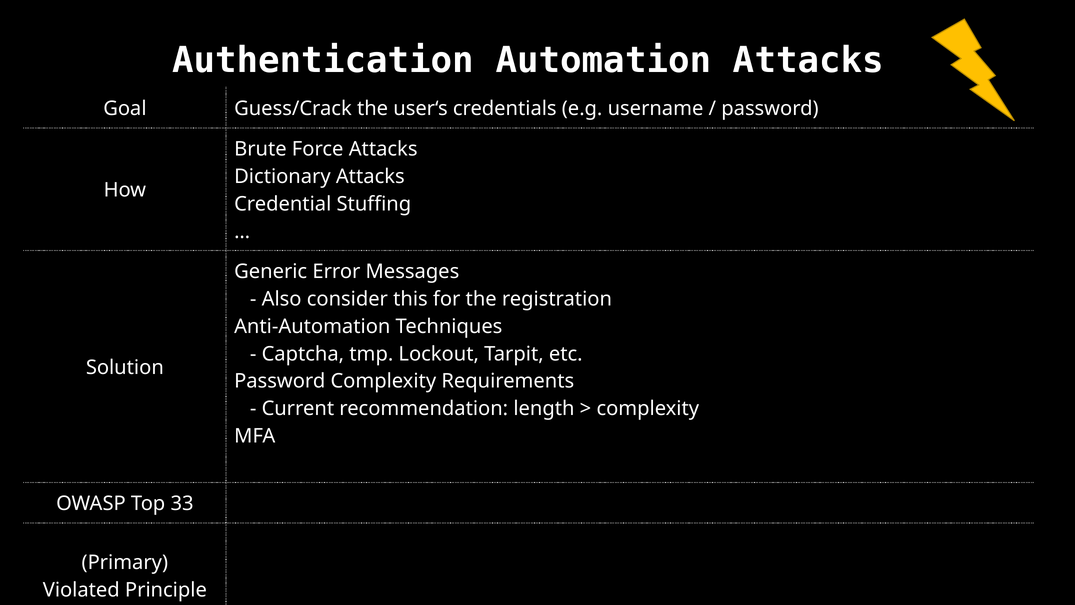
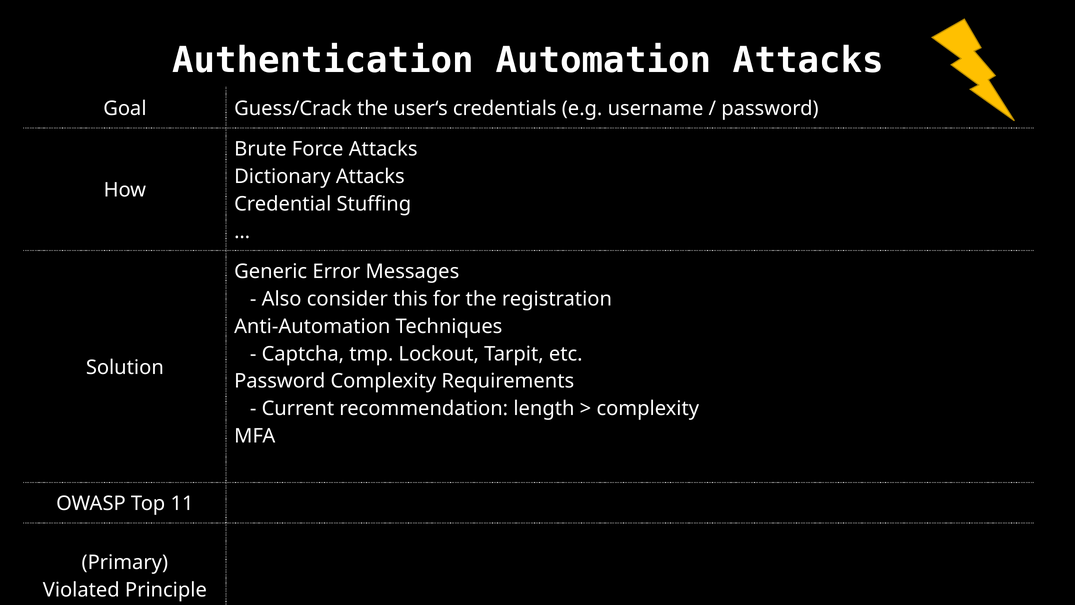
33: 33 -> 11 (182, 504)
